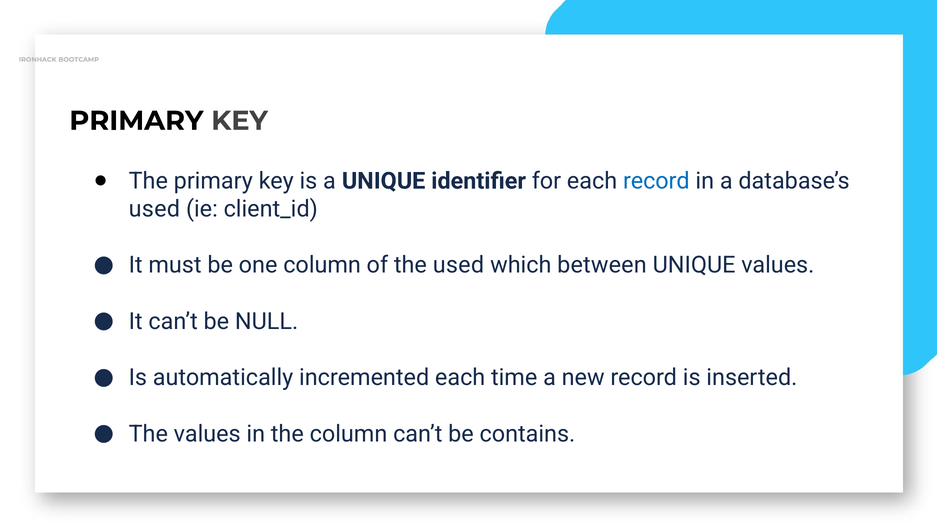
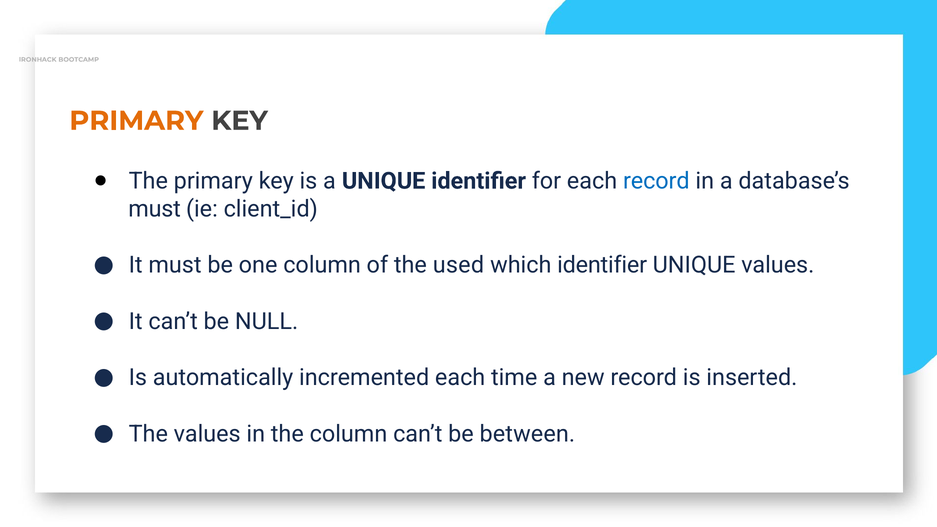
PRIMARY colour: black -> orange (136, 121)
used: used -> must (155, 209)
which between: between -> identifier (602, 265)
contains: contains -> between (527, 434)
